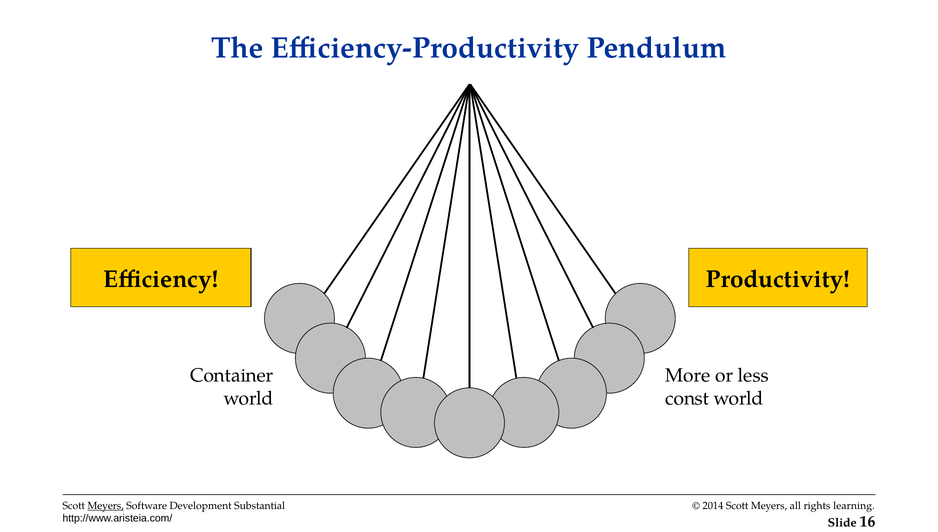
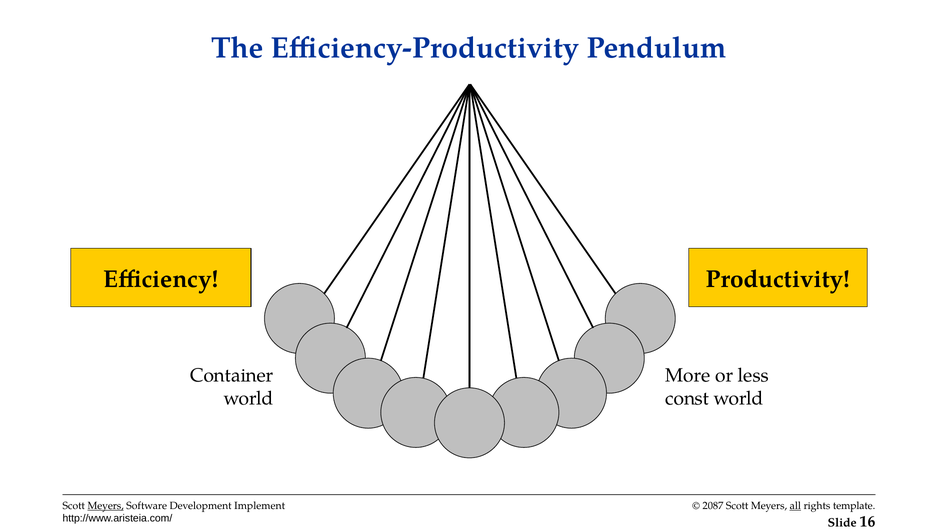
Substantial: Substantial -> Implement (260, 505)
2014: 2014 -> 2087 (713, 505)
all underline: none -> present (795, 505)
learning: learning -> template (854, 505)
